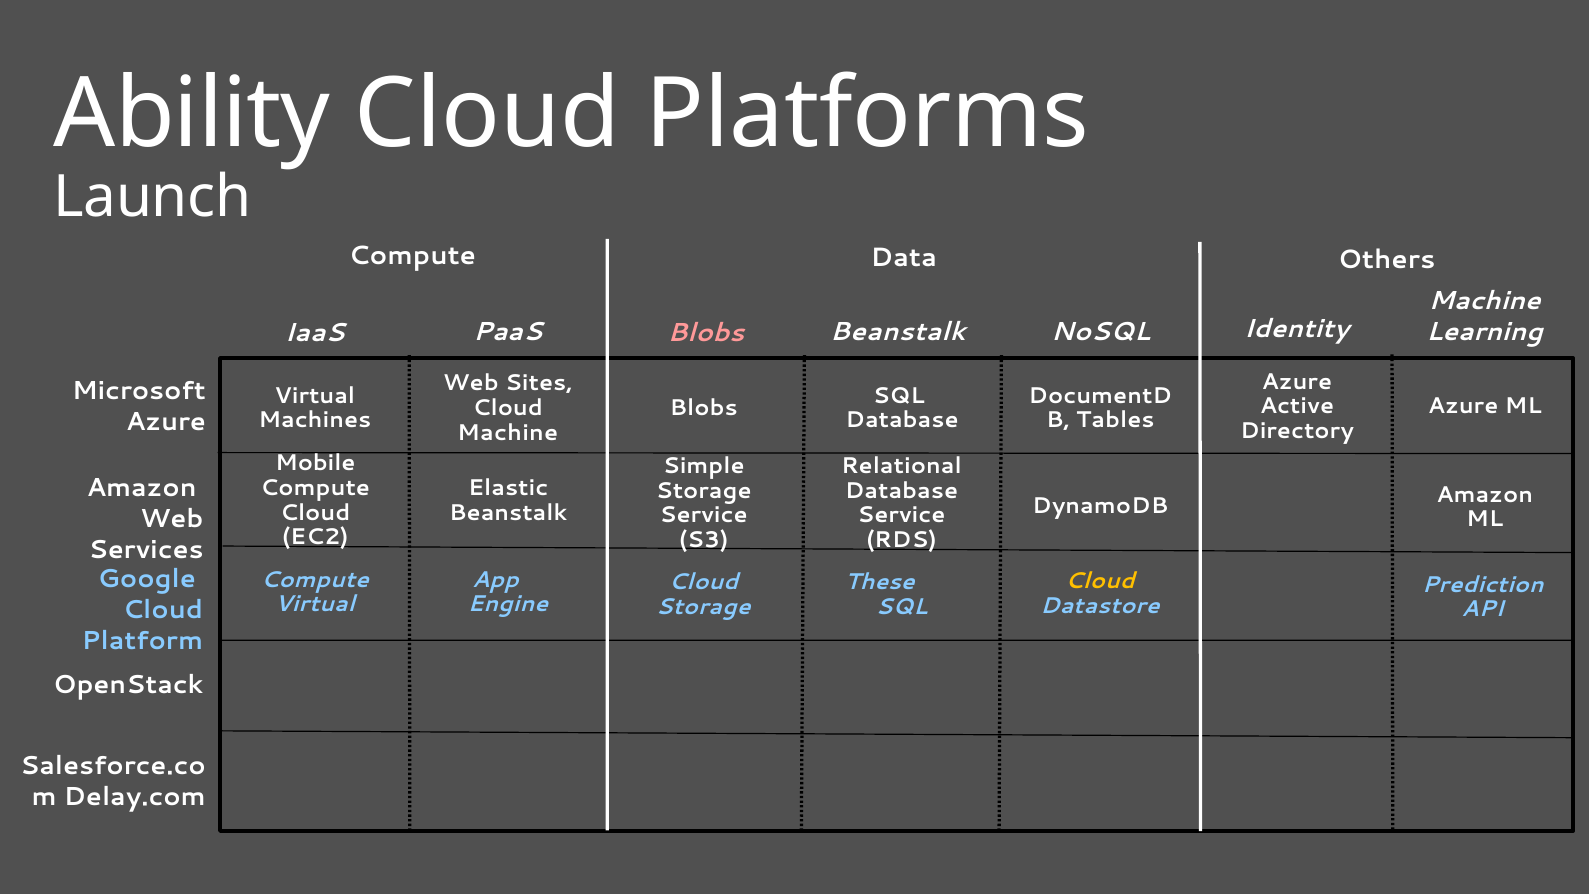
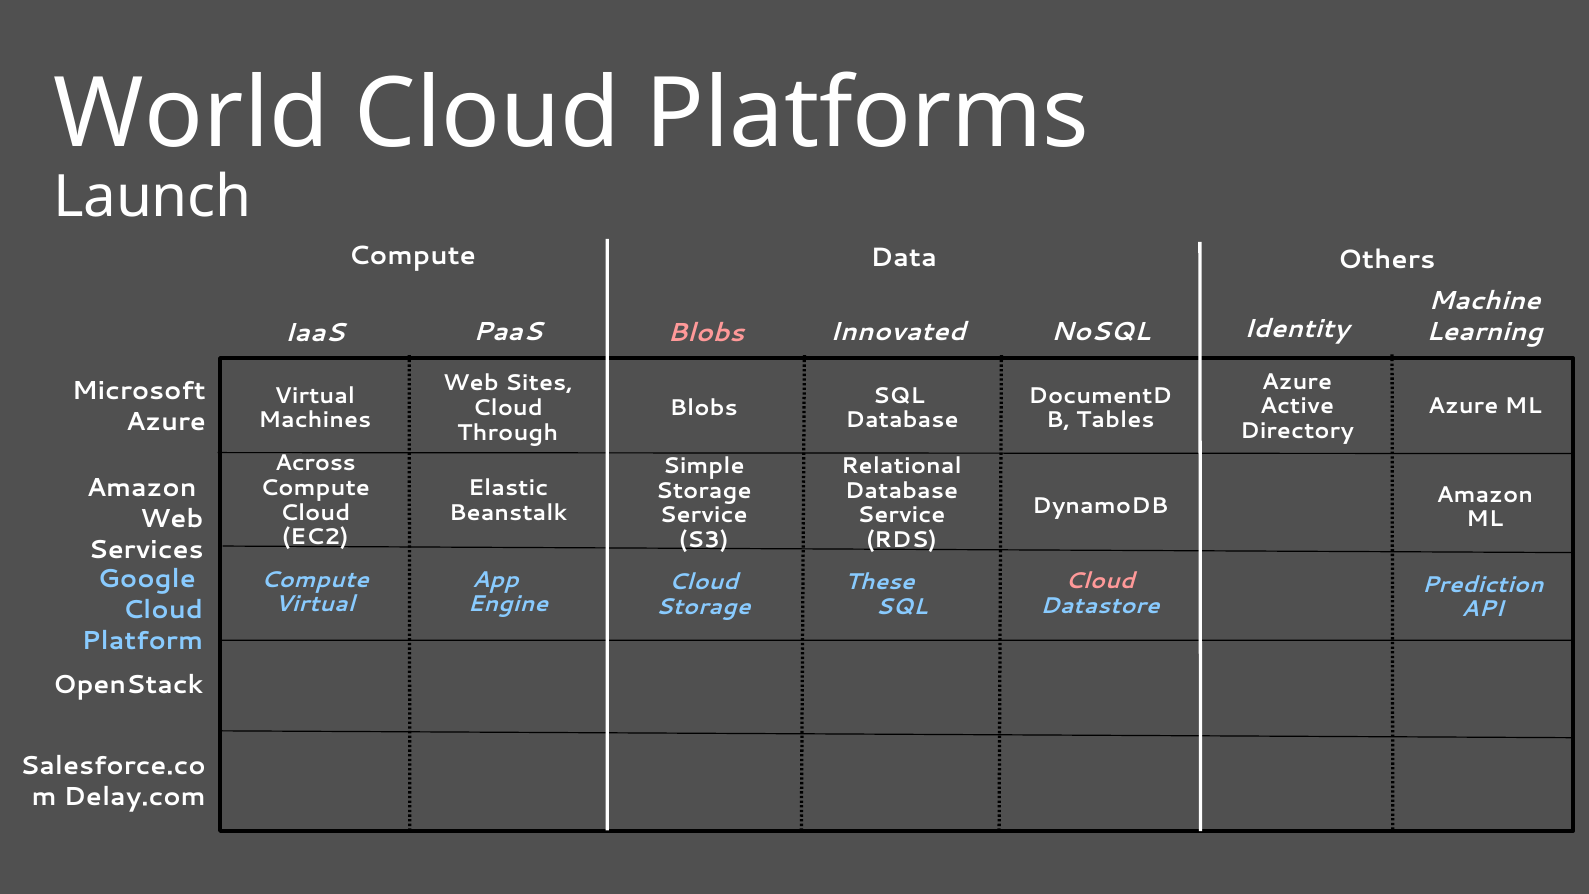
Ability: Ability -> World (192, 115)
PaaS Beanstalk: Beanstalk -> Innovated (898, 332)
Machine: Machine -> Through (508, 432)
Mobile: Mobile -> Across (315, 463)
Cloud colour: yellow -> pink (1100, 581)
